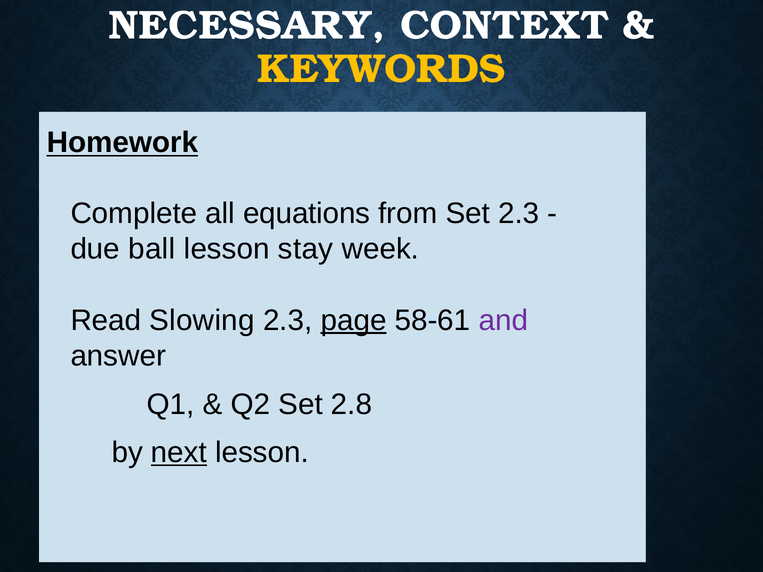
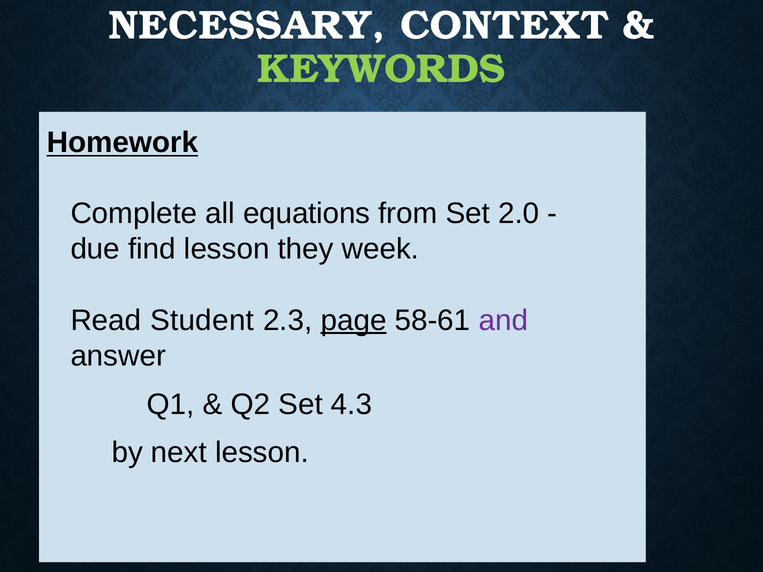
KEYWORDS colour: yellow -> light green (381, 69)
Set 2.3: 2.3 -> 2.0 (519, 214)
ball: ball -> find (152, 249)
stay: stay -> they (306, 249)
Slowing: Slowing -> Student (202, 320)
2.8: 2.8 -> 4.3 (352, 404)
next underline: present -> none (179, 453)
